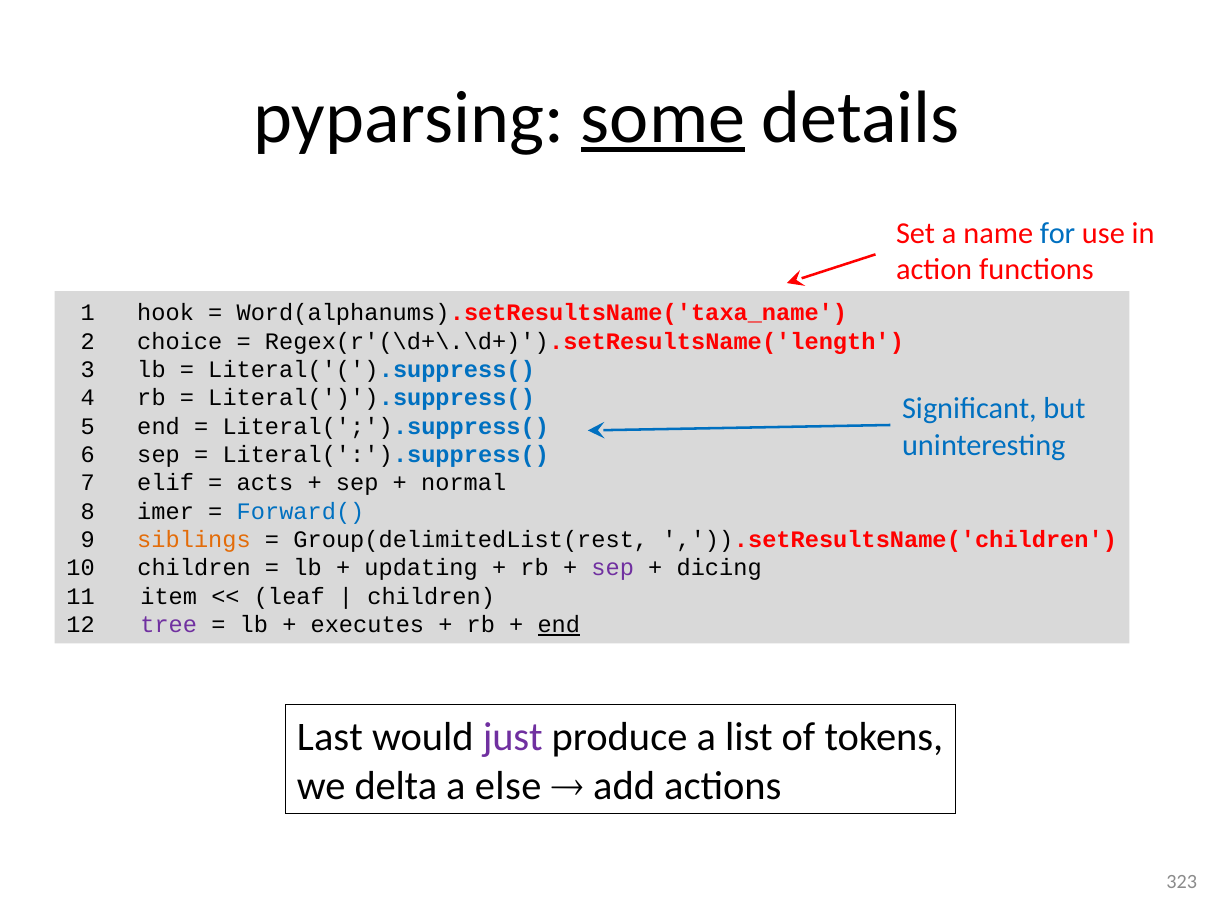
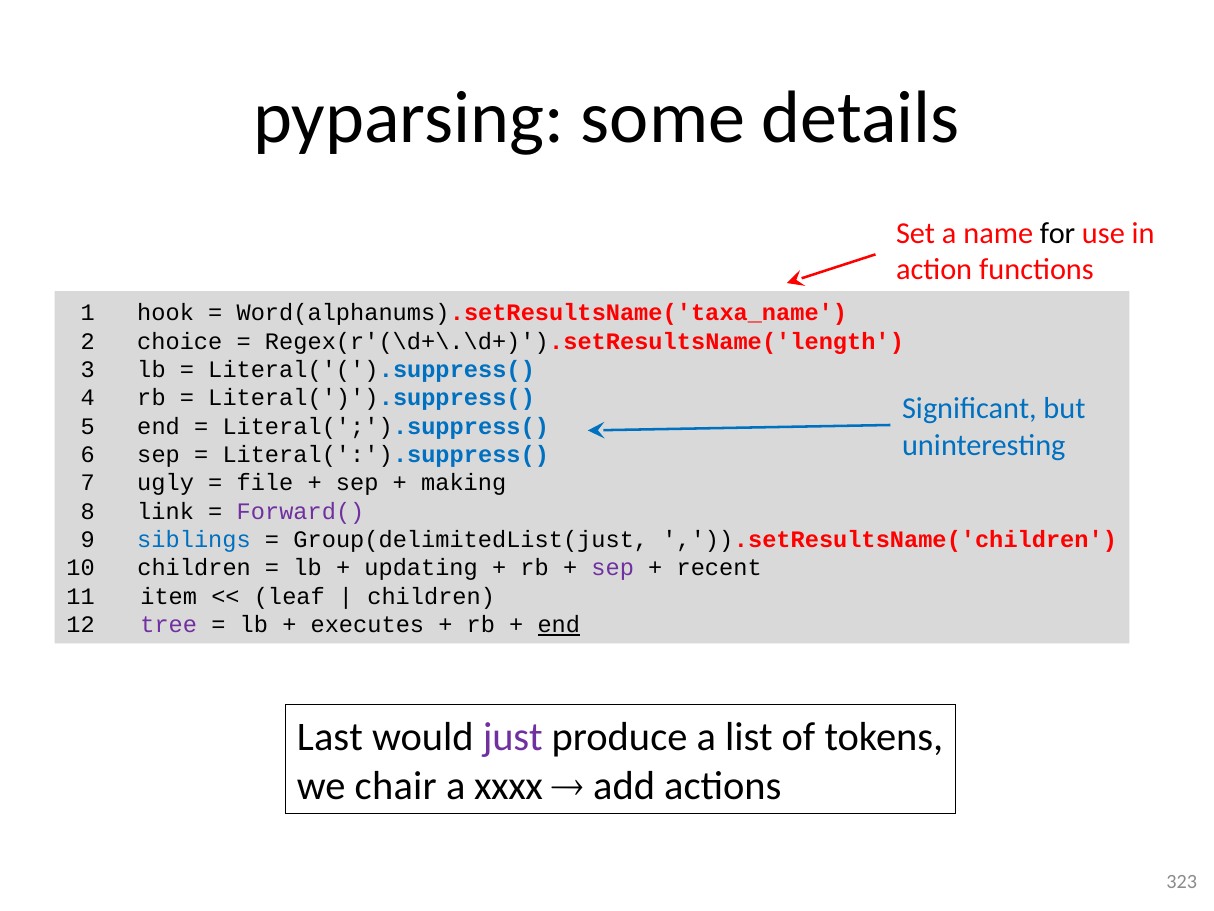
some underline: present -> none (663, 118)
for colour: blue -> black (1058, 233)
elif: elif -> ugly (166, 483)
acts: acts -> file (265, 483)
normal: normal -> making (464, 483)
imer: imer -> link (166, 511)
Forward( colour: blue -> purple (301, 511)
siblings colour: orange -> blue (194, 539)
Group(delimitedList(rest: Group(delimitedList(rest -> Group(delimitedList(just (471, 539)
dicing: dicing -> recent (719, 568)
delta: delta -> chair (396, 785)
else: else -> xxxx (509, 785)
